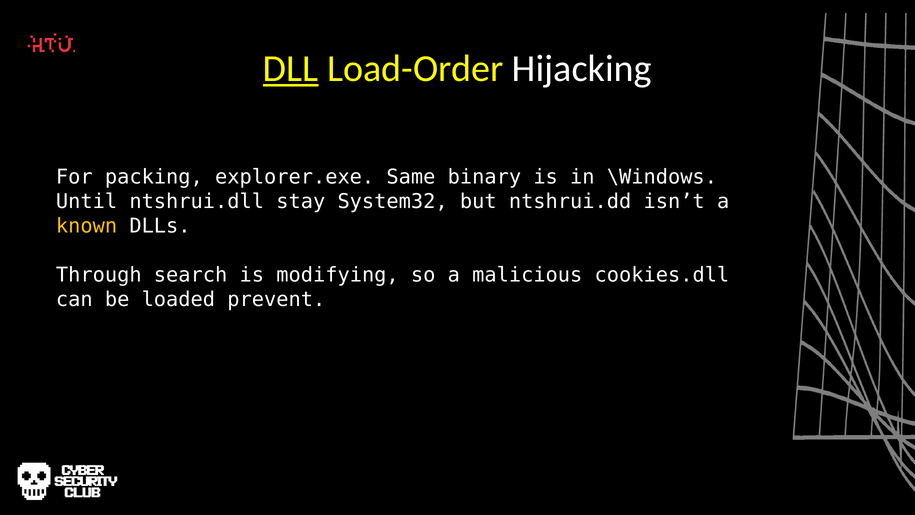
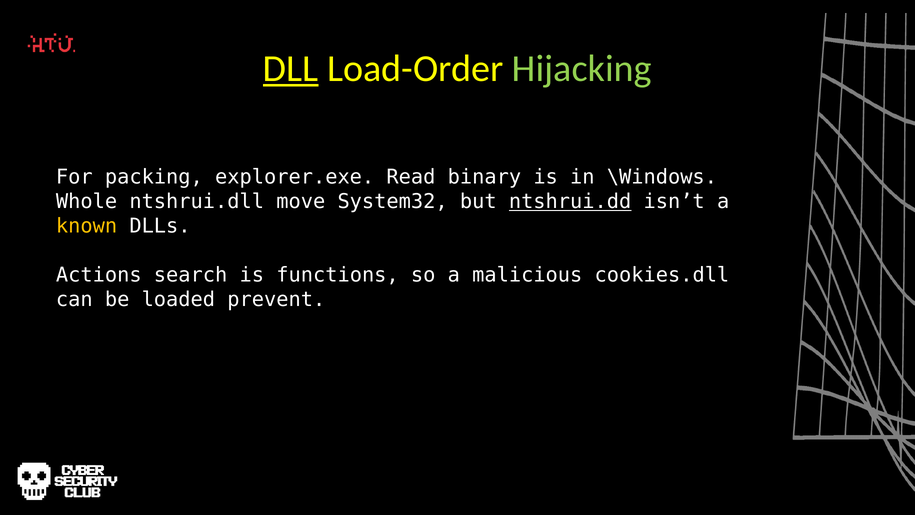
Hijacking colour: white -> light green (582, 69)
Same: Same -> Read (411, 177)
Until: Until -> Whole (87, 202)
stay: stay -> move (301, 202)
ntshrui.dd underline: none -> present (570, 202)
Through: Through -> Actions (99, 275)
modifying: modifying -> functions (338, 275)
